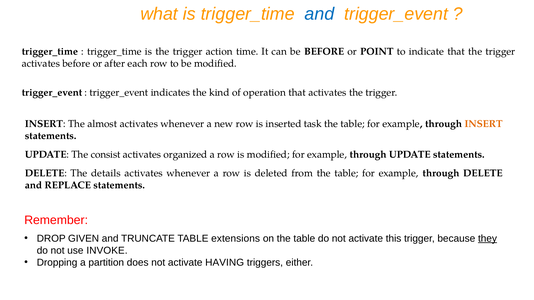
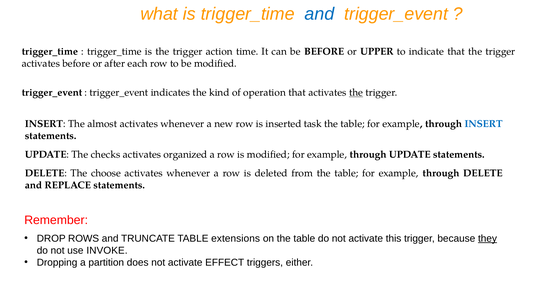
POINT: POINT -> UPPER (377, 52)
the underline: none -> present (356, 93)
INSERT colour: orange -> blue (484, 124)
consist: consist -> checks (106, 155)
details: details -> choose (106, 174)
GIVEN: GIVEN -> ROWS (84, 239)
HAVING: HAVING -> EFFECT (225, 263)
